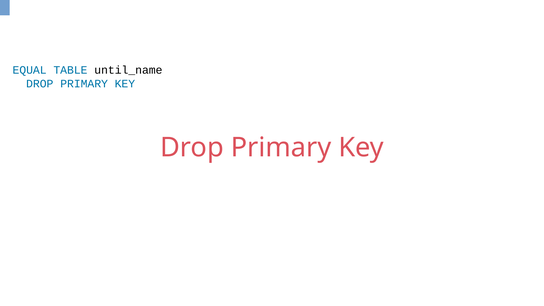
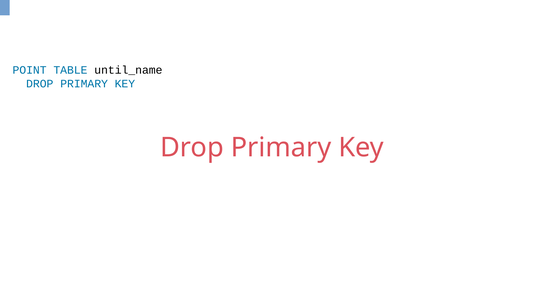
EQUAL: EQUAL -> POINT (30, 70)
